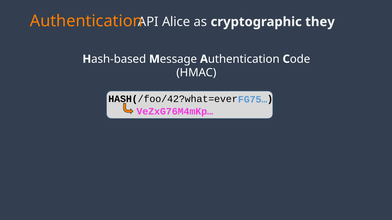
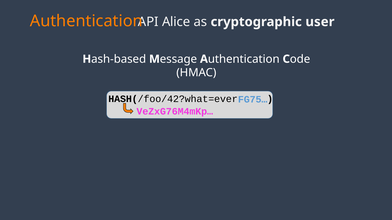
they: they -> user (320, 22)
